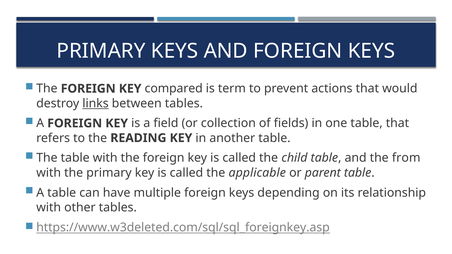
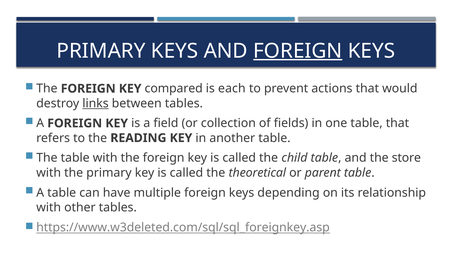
FOREIGN underline: none -> present (298, 51)
term: term -> each (232, 89)
from: from -> store (406, 158)
applicable: applicable -> theoretical (257, 173)
